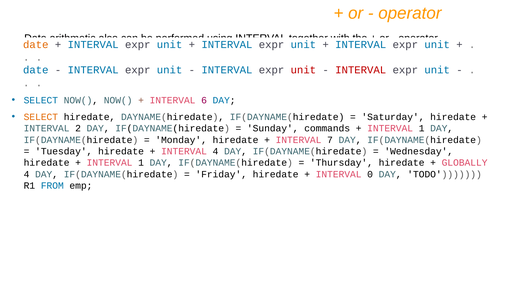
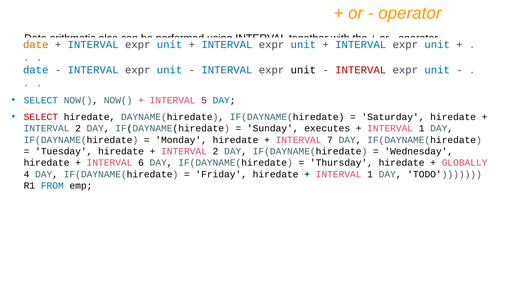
unit colour: red -> black (303, 70)
6: 6 -> 5 (204, 100)
SELECT colour: orange -> red (41, 117)
commands: commands -> executes (327, 128)
4: 4 -> 2 (215, 151)
1: 1 -> 6 (141, 162)
0: 0 -> 1 (370, 174)
